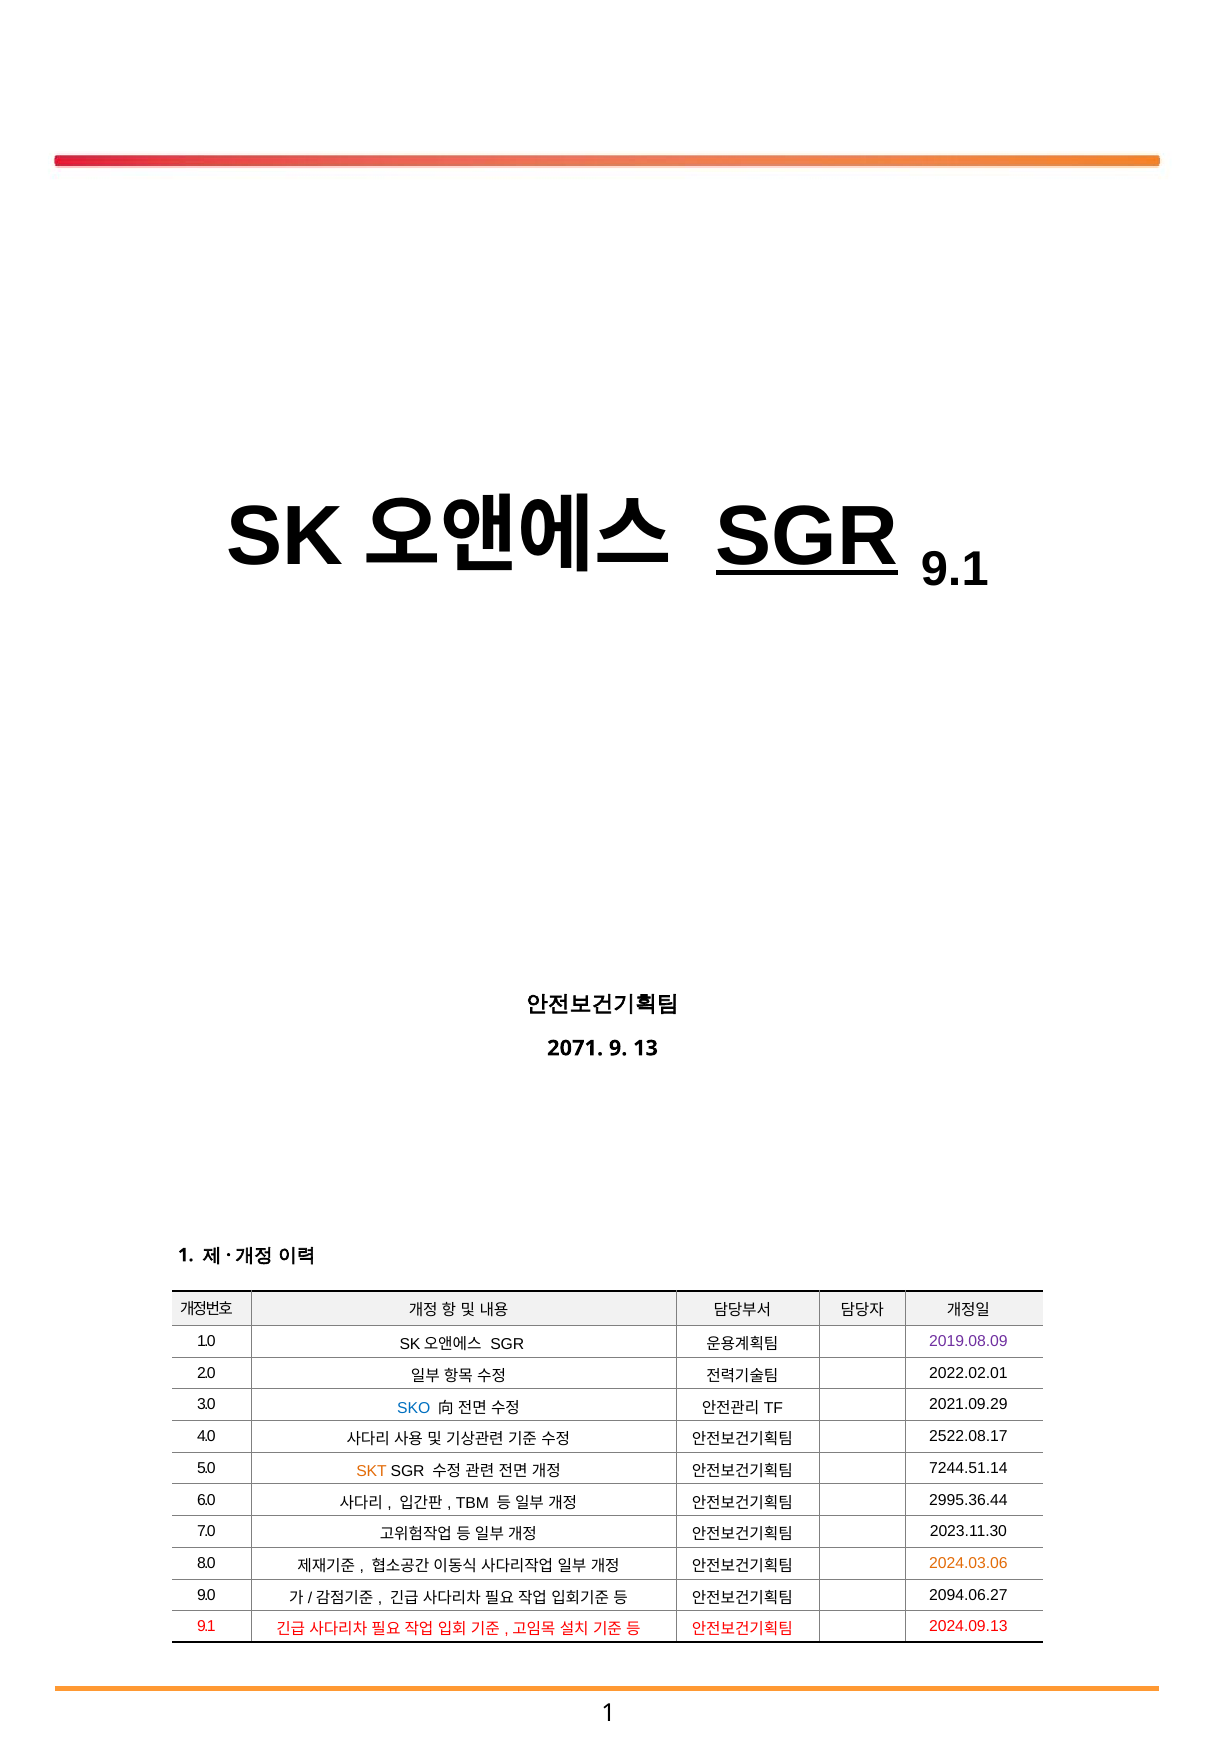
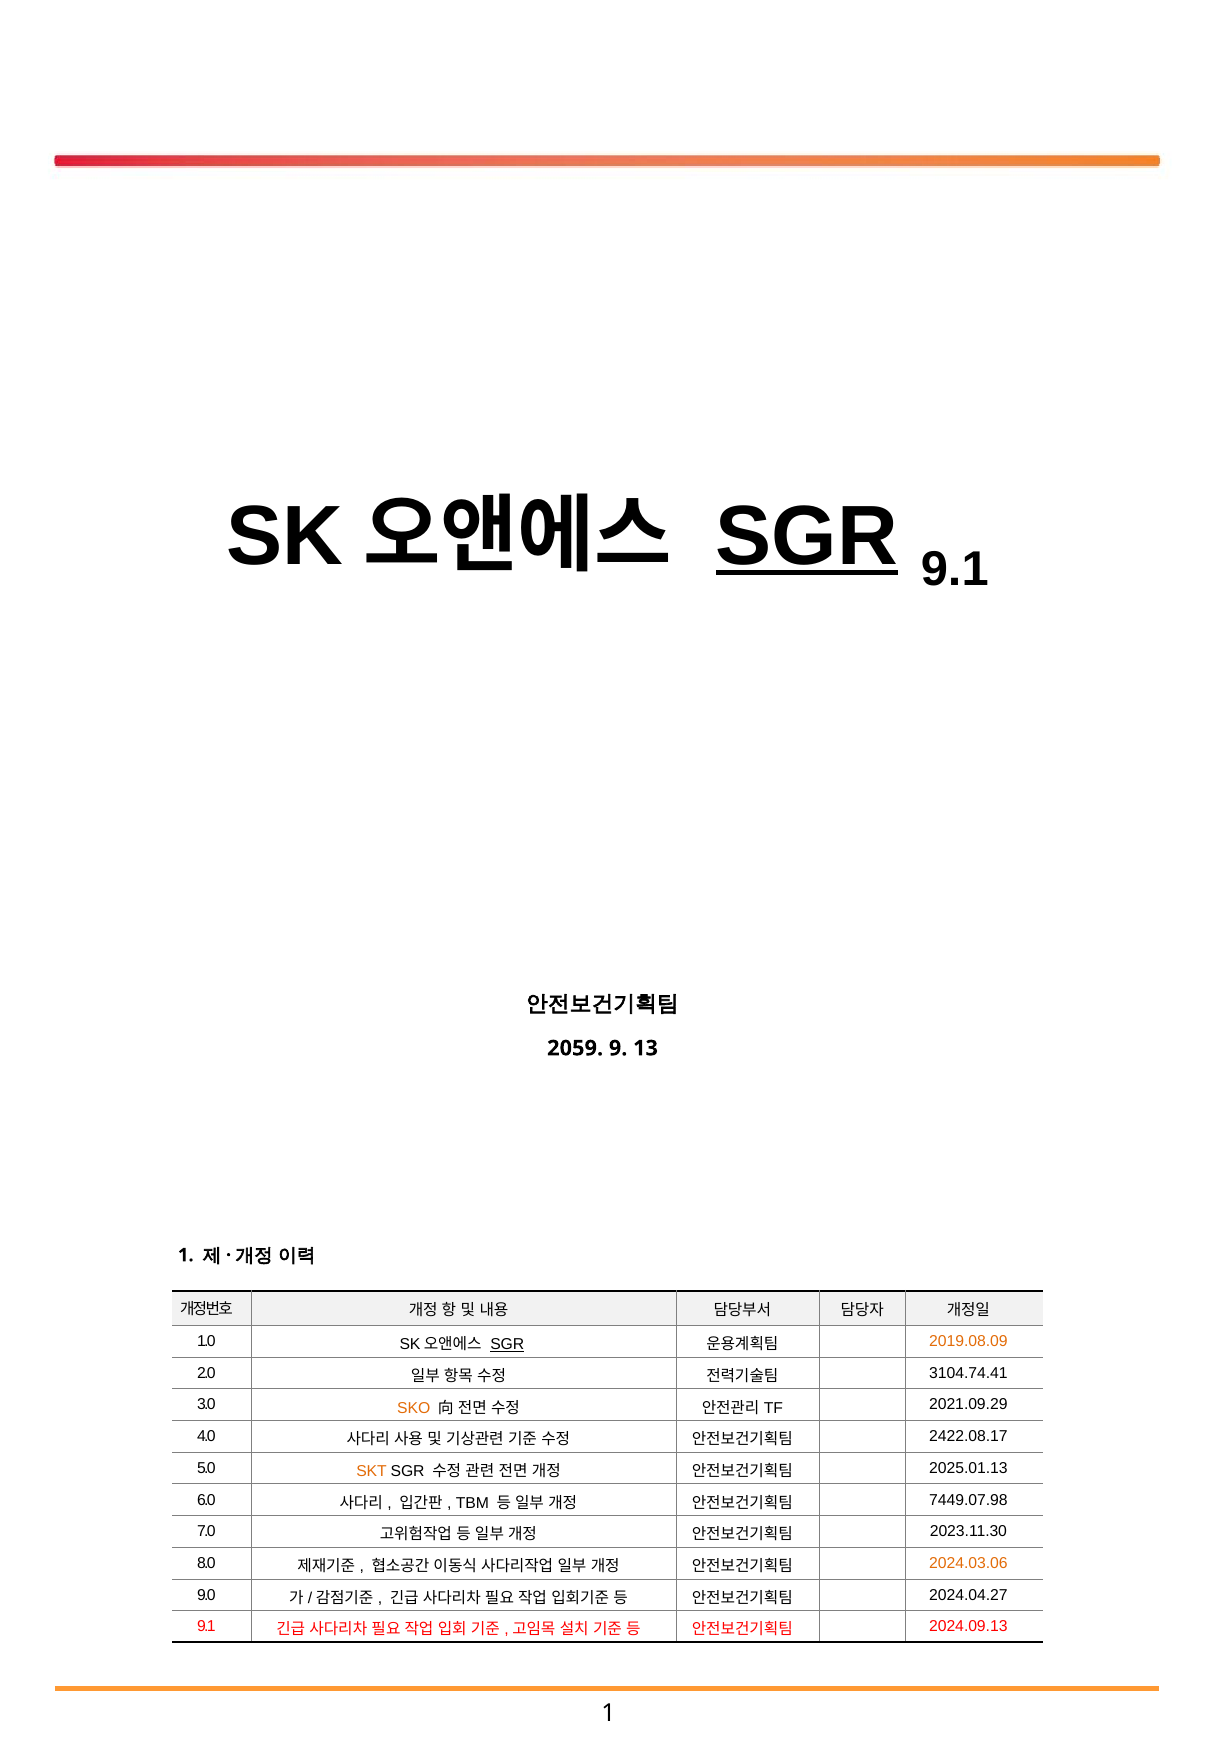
2071: 2071 -> 2059 (575, 1048)
SGR underline: none -> present (507, 1344)
2019.08.09 colour: purple -> orange (968, 1341)
2022.02.01: 2022.02.01 -> 3104.74.41 (968, 1373)
SKO colour: blue -> orange (414, 1408)
2522.08.17: 2522.08.17 -> 2422.08.17 (968, 1436)
7244.51.14: 7244.51.14 -> 2025.01.13 (968, 1468)
2995.36.44: 2995.36.44 -> 7449.07.98 (968, 1500)
2094.06.27: 2094.06.27 -> 2024.04.27 (968, 1595)
